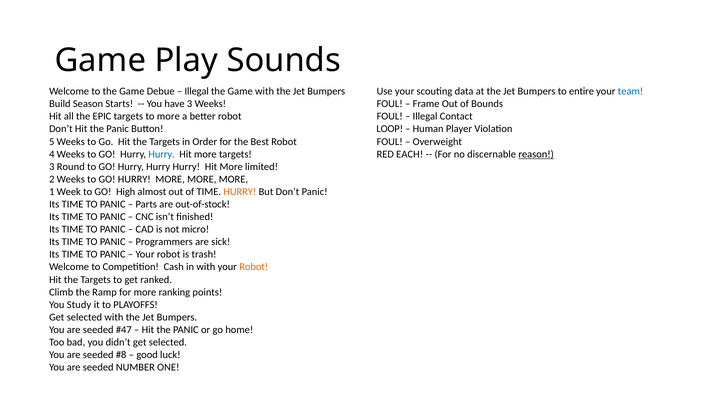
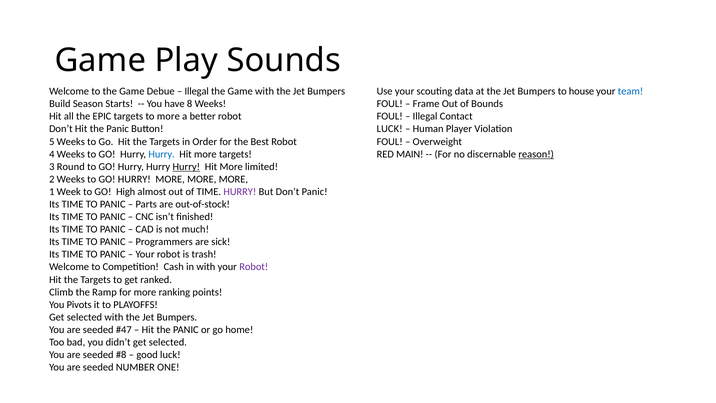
entire: entire -> house (582, 91)
have 3: 3 -> 8 (190, 104)
LOOP: LOOP -> LUCK (390, 129)
EACH: EACH -> MAIN (410, 154)
Hurry underline: none -> present (186, 167)
HURRY colour: orange -> purple (240, 192)
micro: micro -> much (195, 229)
Robot colour: orange -> purple (254, 267)
Study: Study -> Pivots (79, 304)
